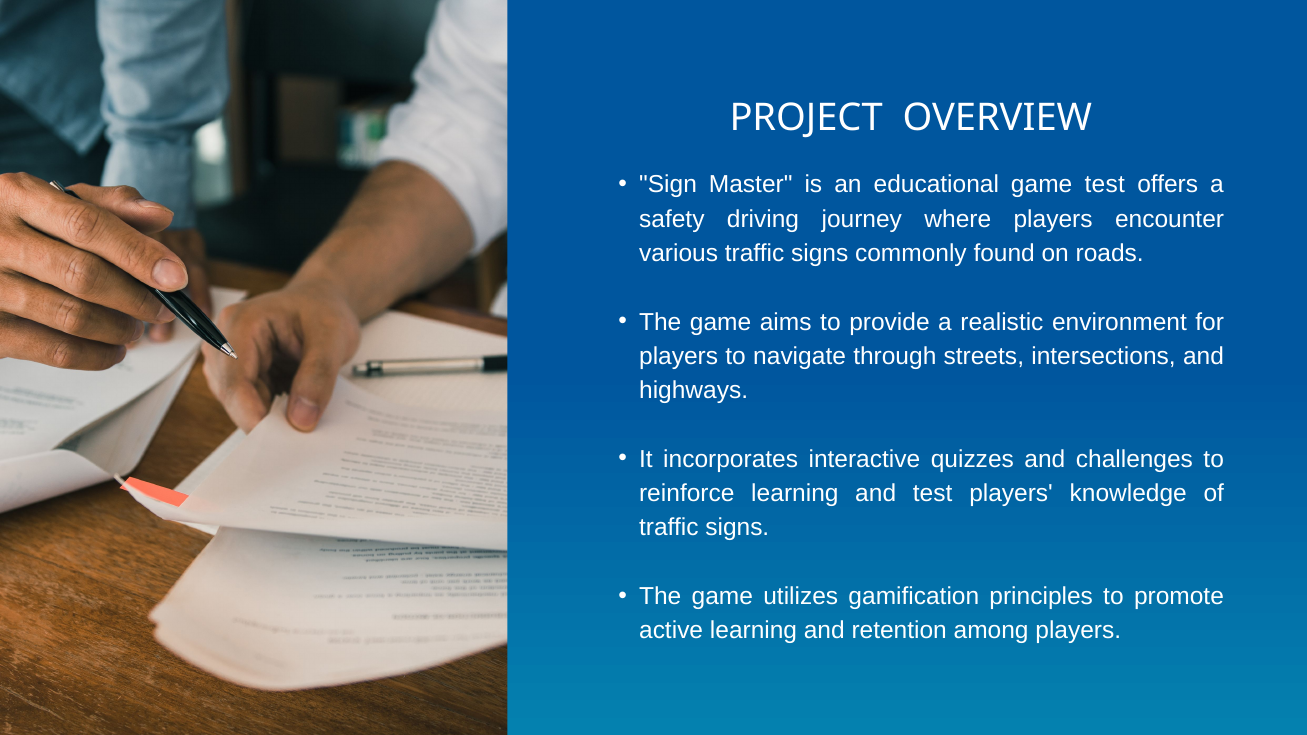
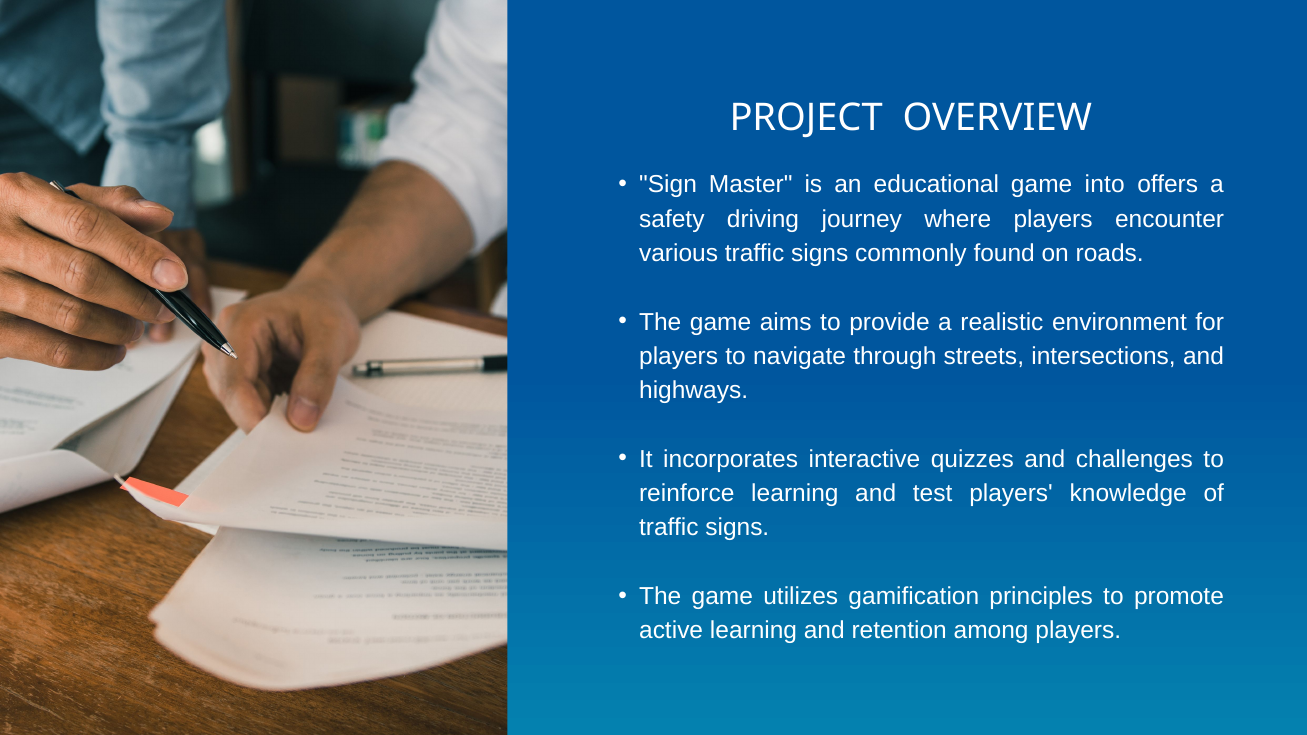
game test: test -> into (1105, 185)
